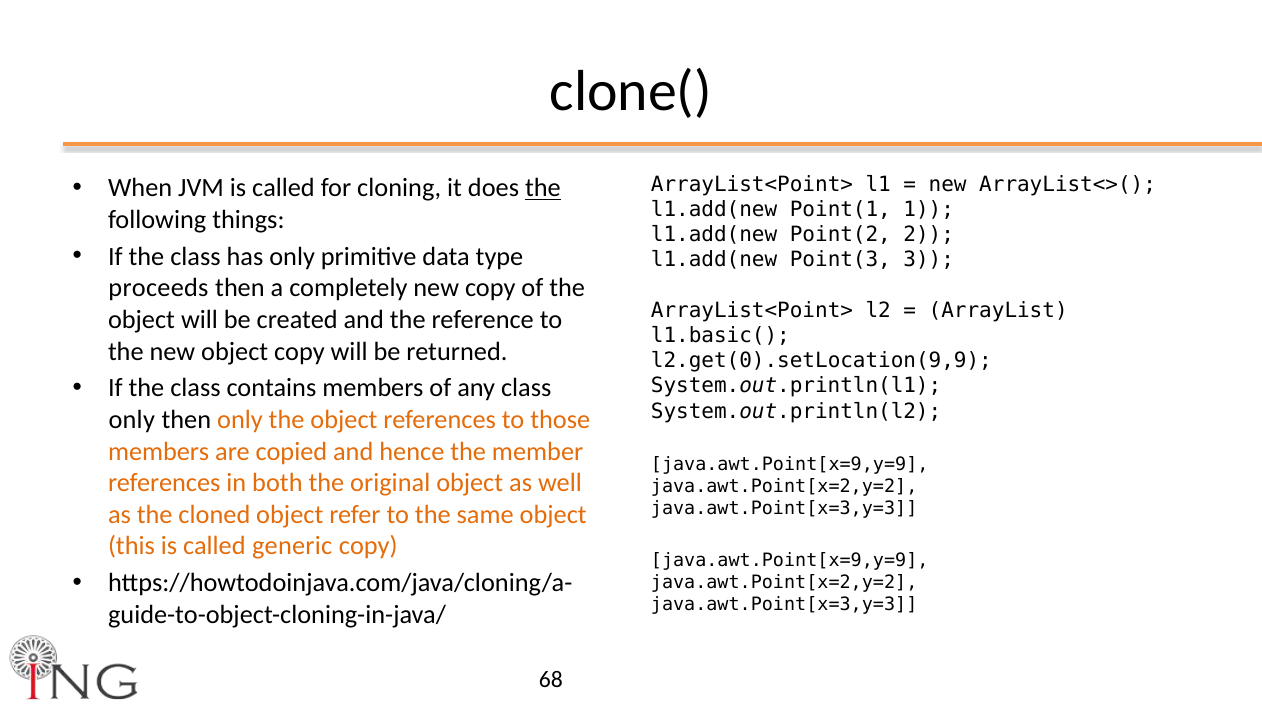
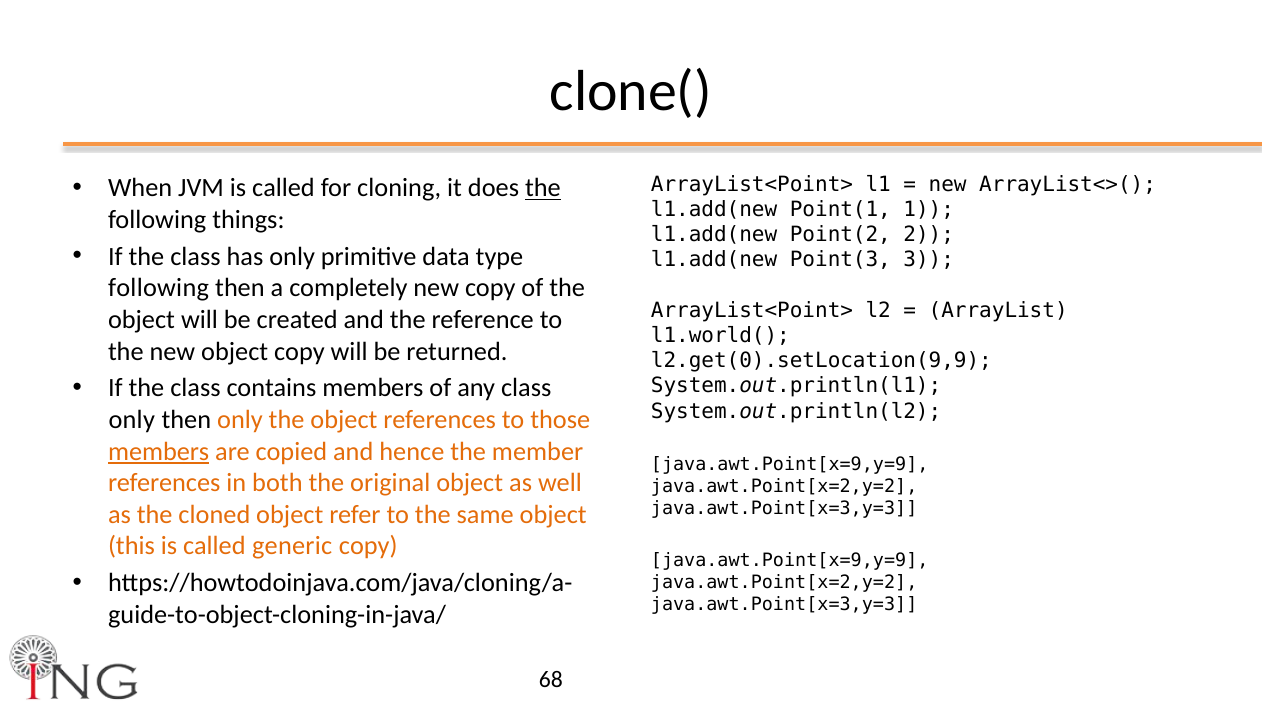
proceeds: proceeds -> following (159, 288)
l1.basic(: l1.basic( -> l1.world( (720, 336)
members underline: none -> present (159, 451)
